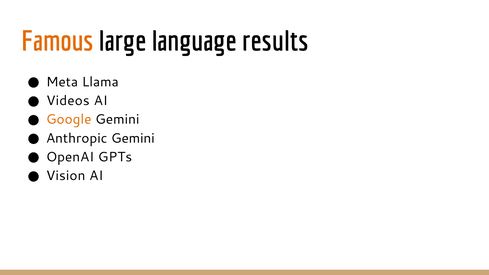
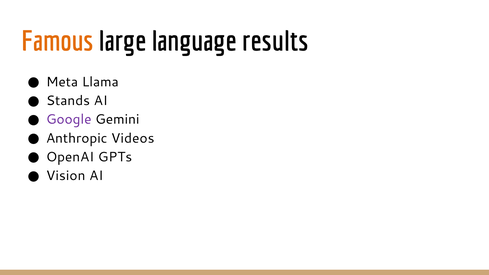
Videos: Videos -> Stands (68, 101)
Google colour: orange -> purple (69, 120)
Anthropic Gemini: Gemini -> Videos (133, 138)
